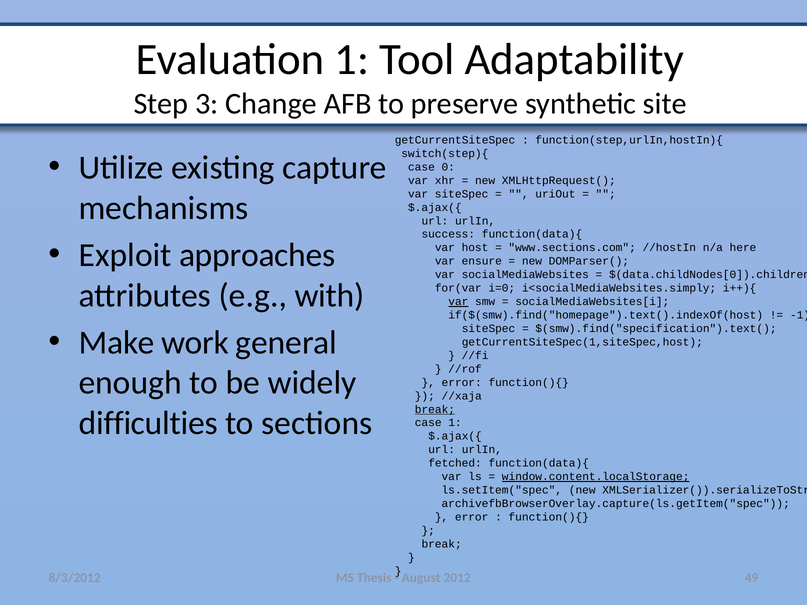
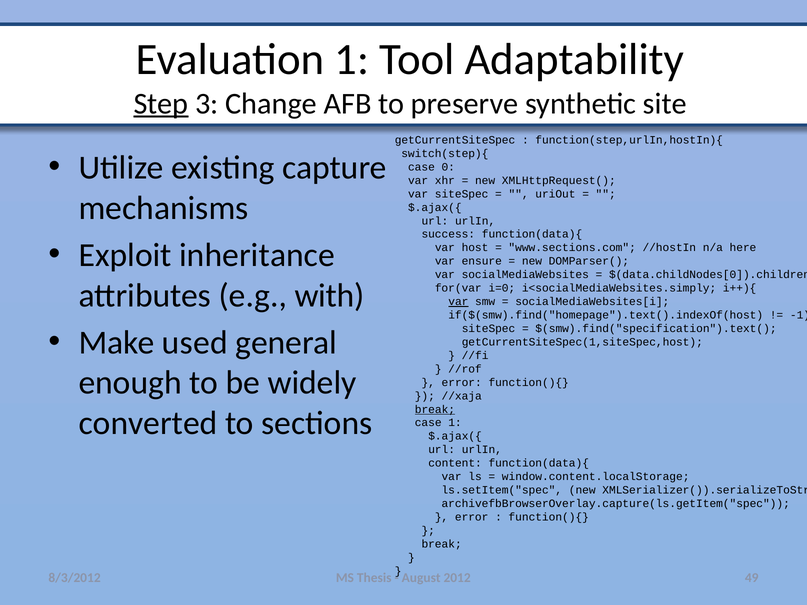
Step underline: none -> present (161, 104)
approaches: approaches -> inheritance (257, 255)
work: work -> used (195, 343)
difficulties: difficulties -> converted (148, 423)
fetched: fetched -> content (455, 463)
window.content.localStorage underline: present -> none (596, 477)
